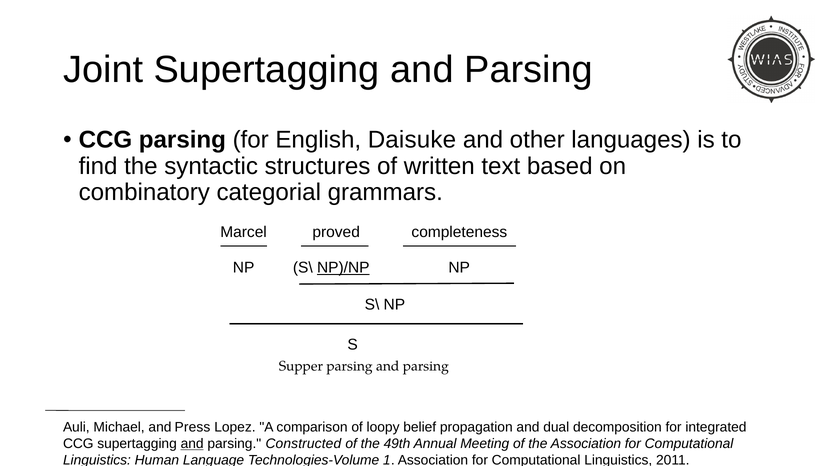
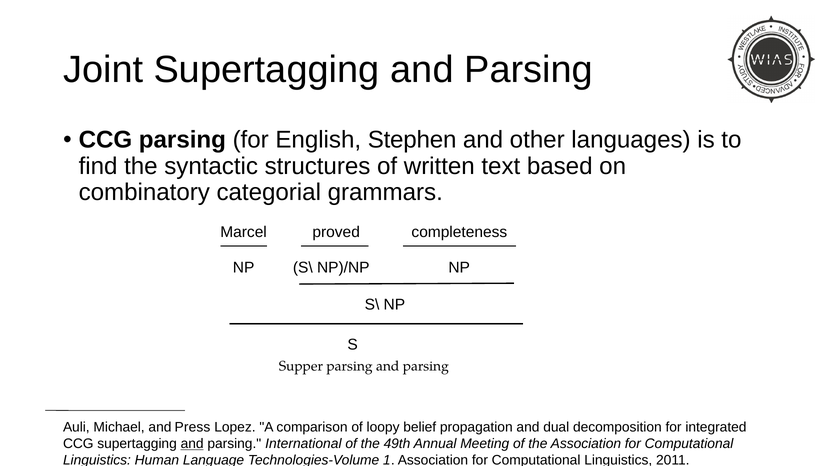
Daisuke: Daisuke -> Stephen (412, 140)
NP)/NP underline: present -> none (343, 268)
Constructed: Constructed -> International (303, 444)
